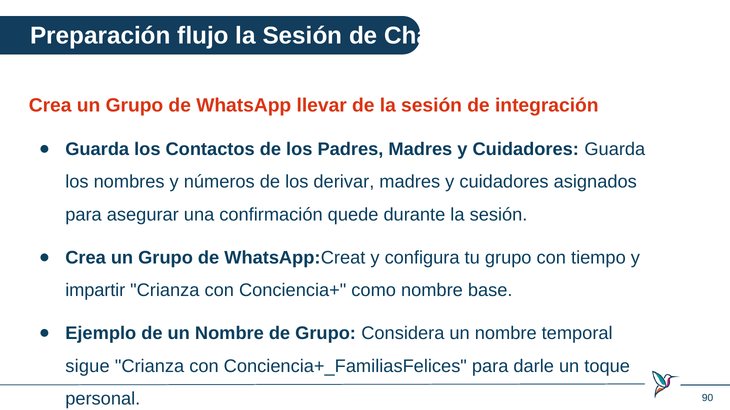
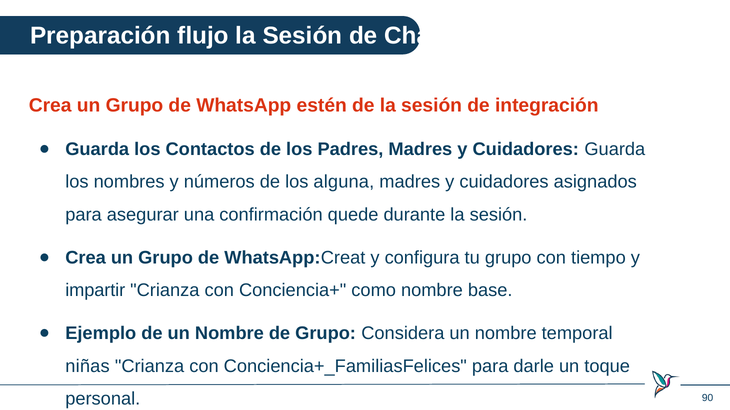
llevar: llevar -> estén (322, 106)
derivar: derivar -> alguna (344, 182)
sigue: sigue -> niñas (88, 367)
